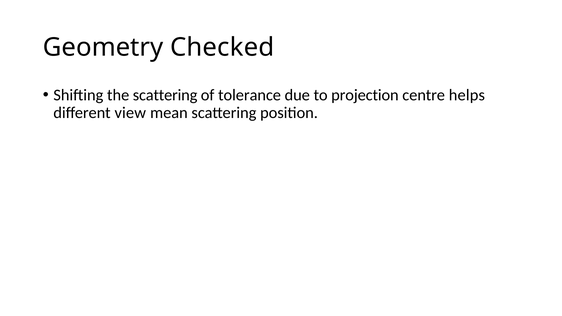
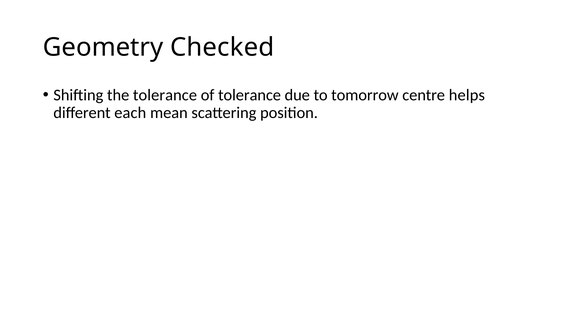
the scattering: scattering -> tolerance (165, 95)
projection: projection -> tomorrow (365, 95)
view: view -> each (130, 113)
